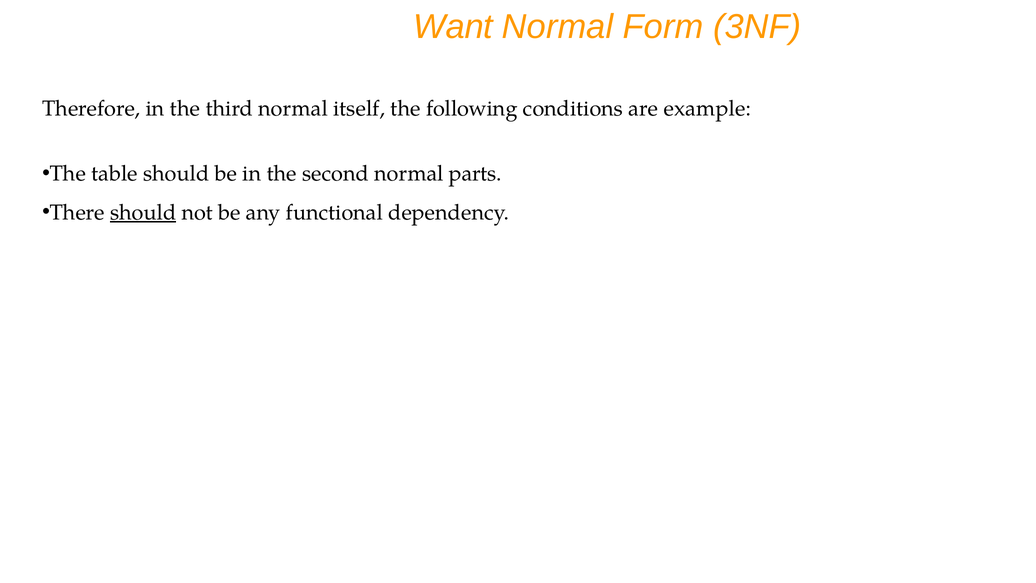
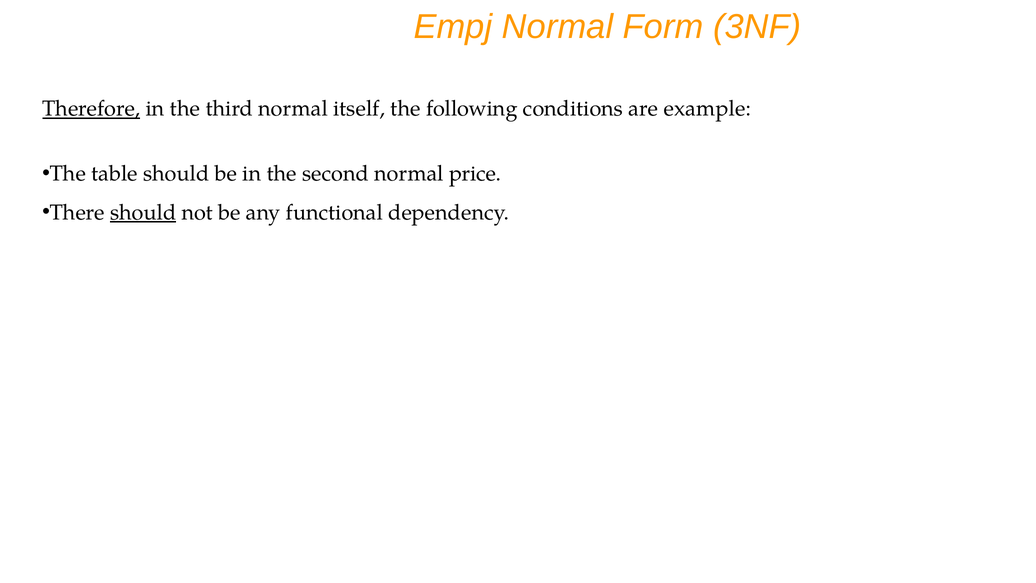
Want: Want -> Empj (453, 27)
Therefore underline: none -> present (91, 109)
parts: parts -> price (475, 174)
